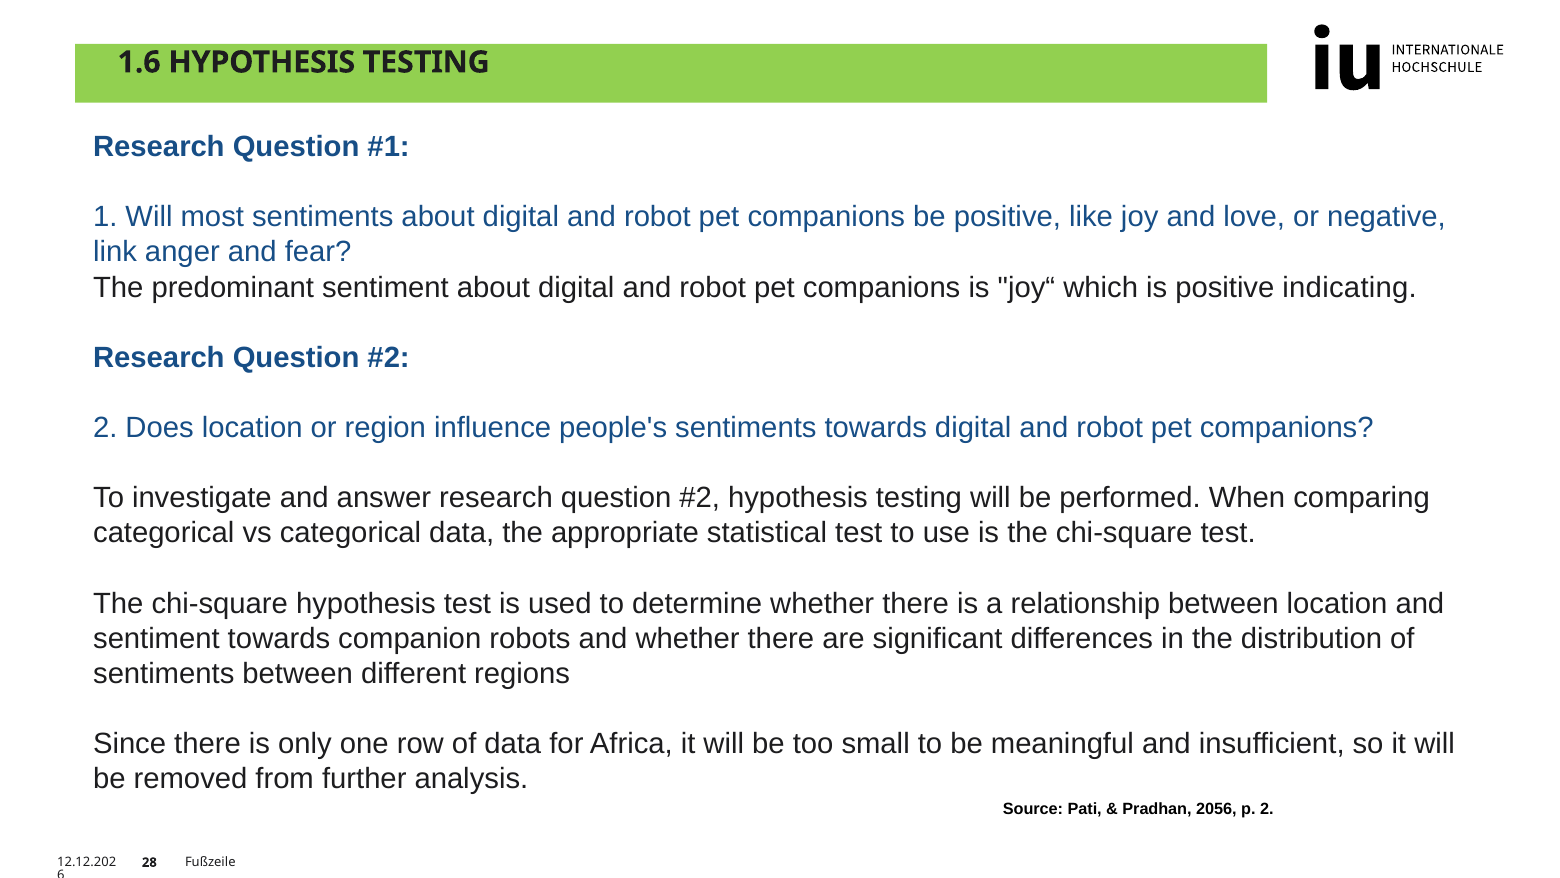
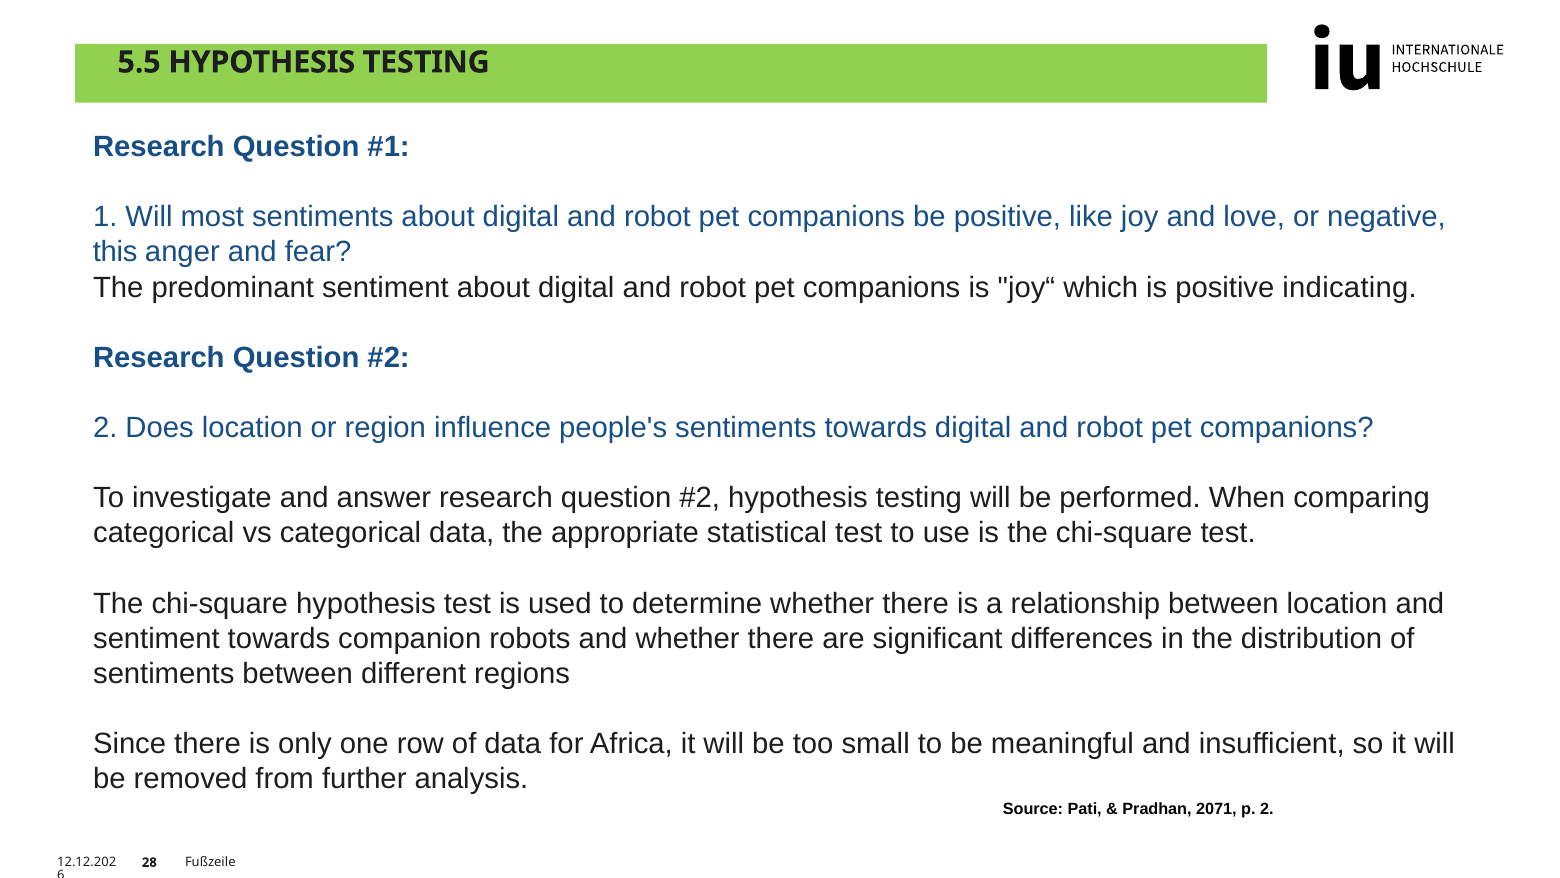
1.6: 1.6 -> 5.5 (139, 62)
link: link -> this (115, 252)
2056: 2056 -> 2071 (1216, 809)
